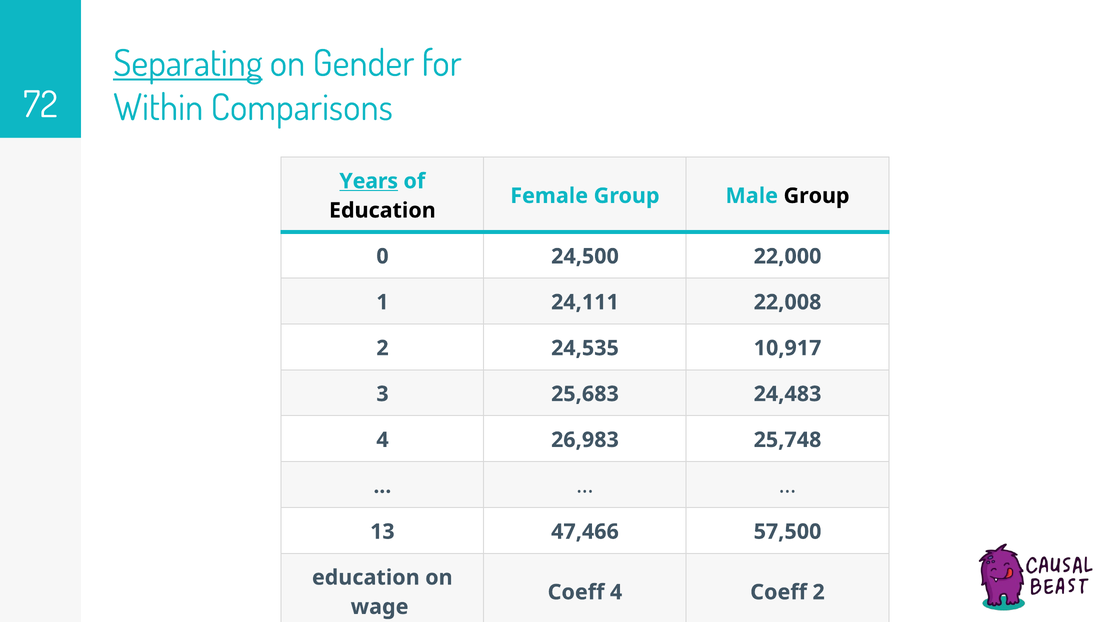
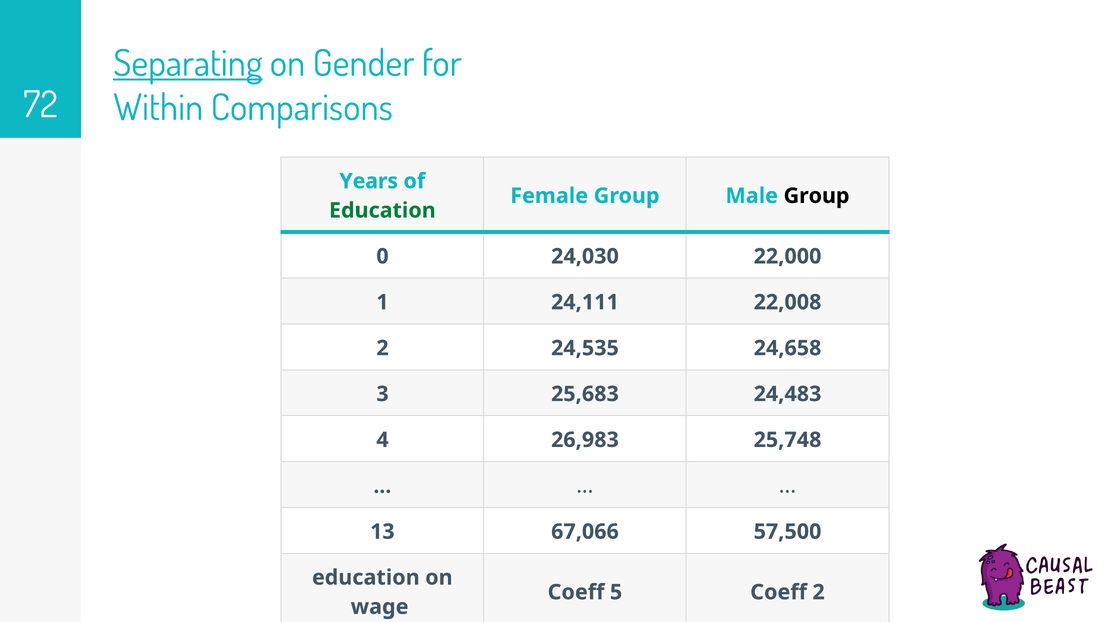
Years underline: present -> none (369, 181)
Education colour: black -> green (382, 211)
24,500: 24,500 -> 24,030 (585, 256)
10,917: 10,917 -> 24,658 (788, 348)
47,466: 47,466 -> 67,066 (585, 532)
Coeff 4: 4 -> 5 (616, 592)
